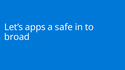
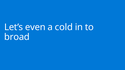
apps: apps -> even (35, 27)
safe: safe -> cold (64, 27)
